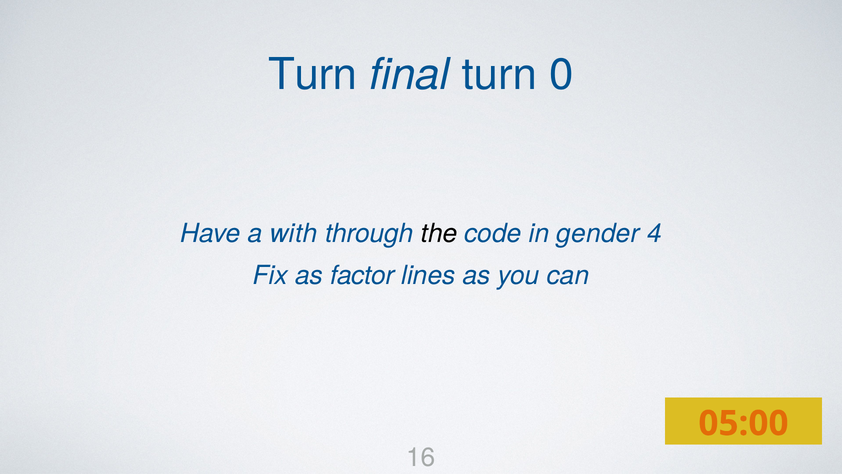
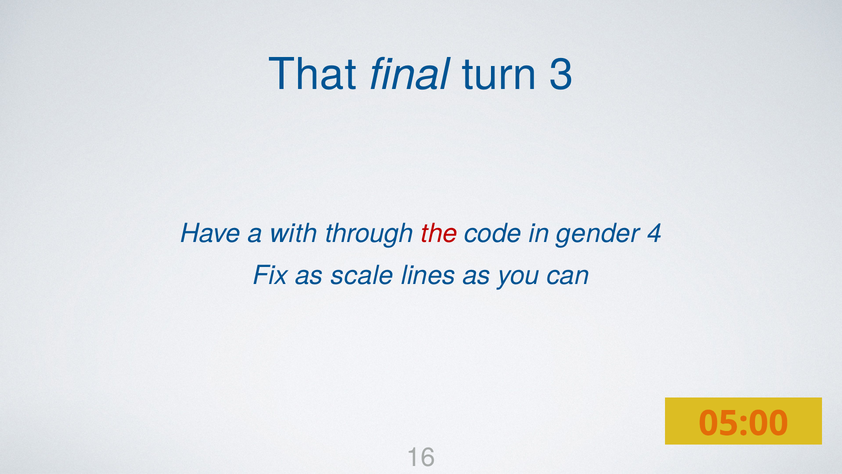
Turn: Turn -> That (312, 75)
0: 0 -> 3 (562, 75)
the colour: black -> red (439, 233)
factor: factor -> scale (362, 275)
